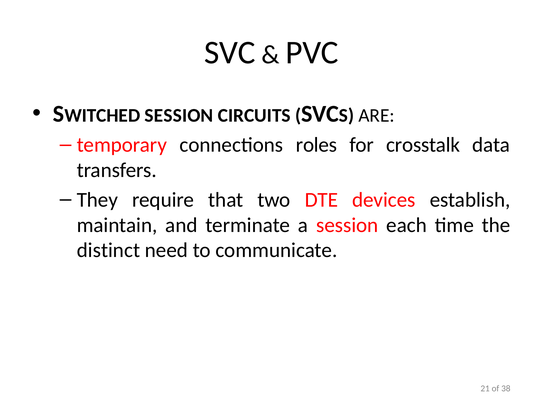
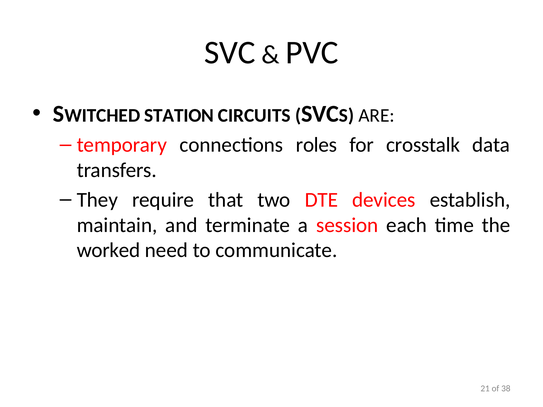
SESSION: SESSION -> STATION (179, 116)
distinct: distinct -> worked (109, 250)
